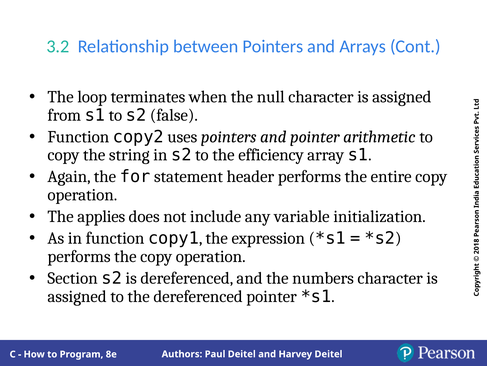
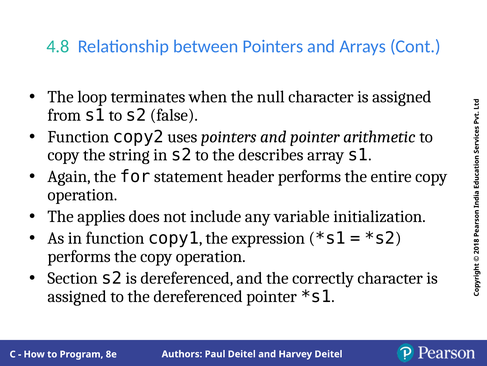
3.2: 3.2 -> 4.8 (58, 46)
efficiency: efficiency -> describes (271, 155)
numbers: numbers -> correctly (323, 278)
